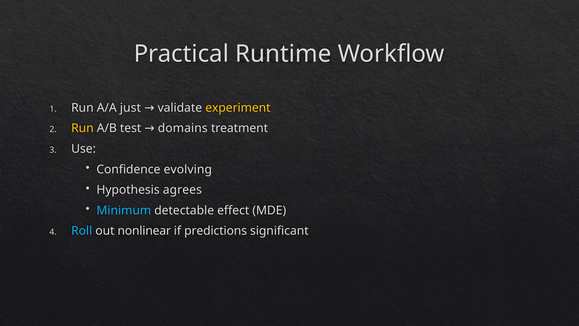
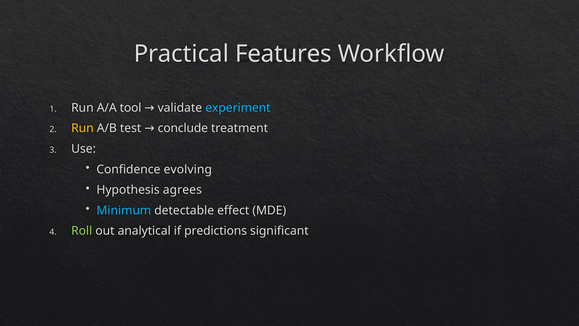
Runtime: Runtime -> Features (283, 54)
just: just -> tool (131, 108)
experiment colour: yellow -> light blue (238, 108)
domains: domains -> conclude (183, 128)
Roll colour: light blue -> light green (82, 231)
nonlinear: nonlinear -> analytical (144, 231)
